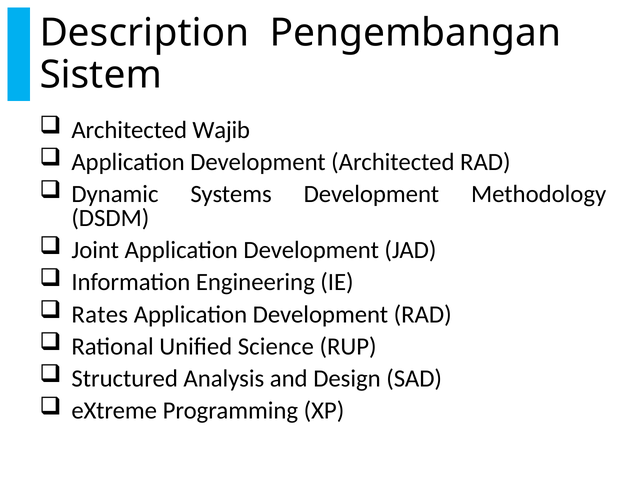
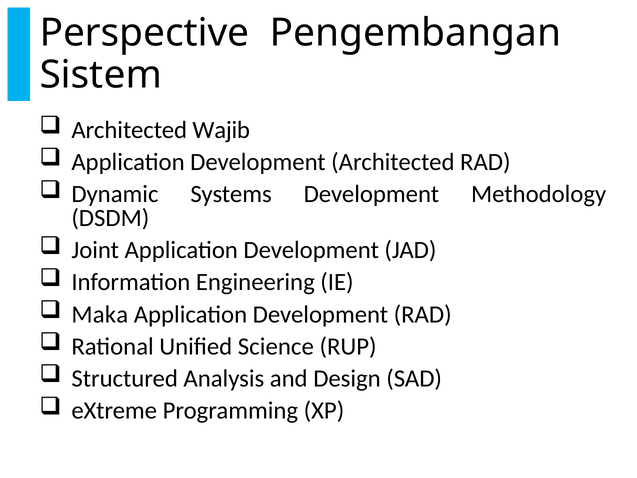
Description: Description -> Perspective (144, 33)
Rates: Rates -> Maka (100, 314)
